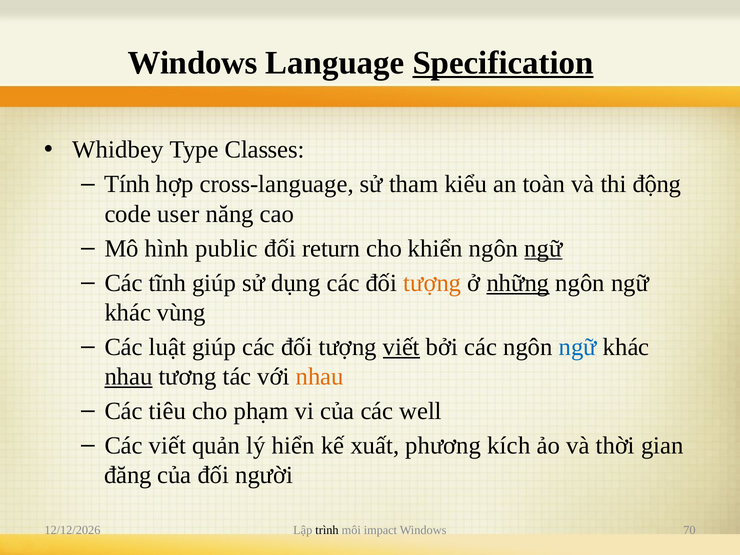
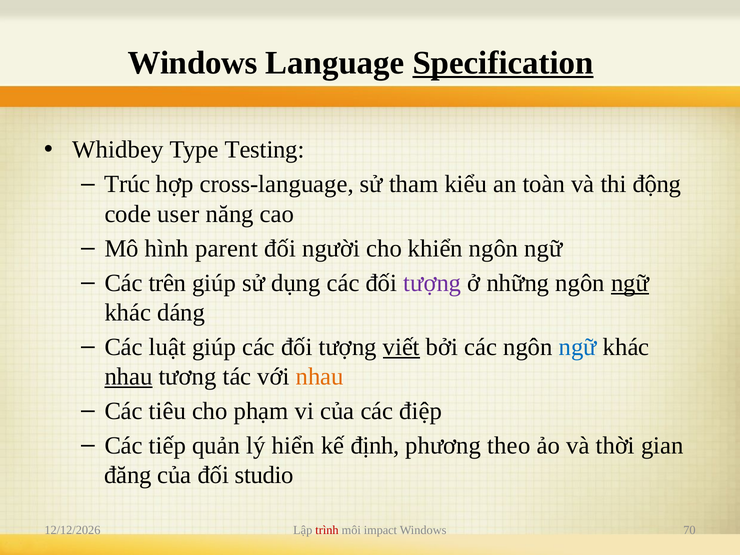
Classes: Classes -> Testing (265, 150)
Tính: Tính -> Trúc (127, 184)
public: public -> parent (226, 248)
return: return -> người (331, 248)
ngữ underline: present -> none (543, 248)
tĩnh: tĩnh -> trên (168, 283)
tượng colour: orange -> purple (432, 283)
những underline: present -> none (518, 283)
ngữ underline: none -> present (630, 283)
vùng: vùng -> dáng (181, 313)
well: well -> điệp (421, 411)
Các viết: viết -> tiếp (167, 446)
xuất: xuất -> định (375, 446)
kích: kích -> theo (509, 446)
người: người -> studio (264, 475)
trình colour: black -> red (327, 530)
